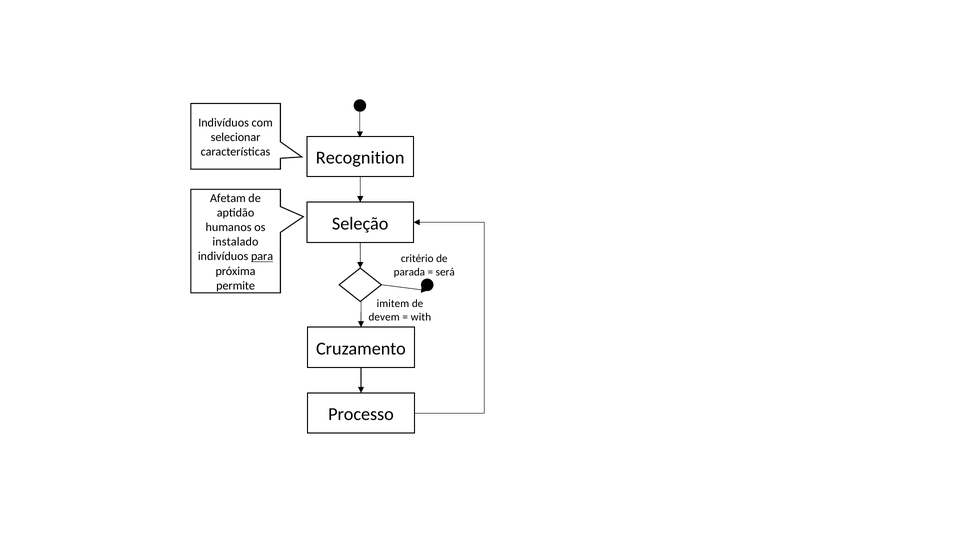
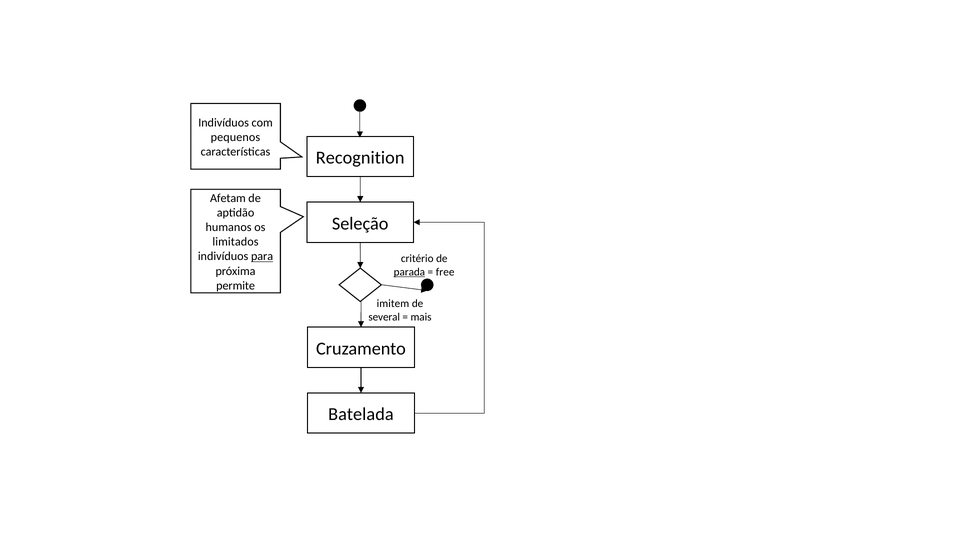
selecionar: selecionar -> pequenos (235, 137)
instalado: instalado -> limitados (235, 242)
parada underline: none -> present (409, 272)
será: será -> free (445, 272)
devem: devem -> several (384, 317)
with: with -> mais (421, 317)
Processo: Processo -> Batelada (361, 414)
